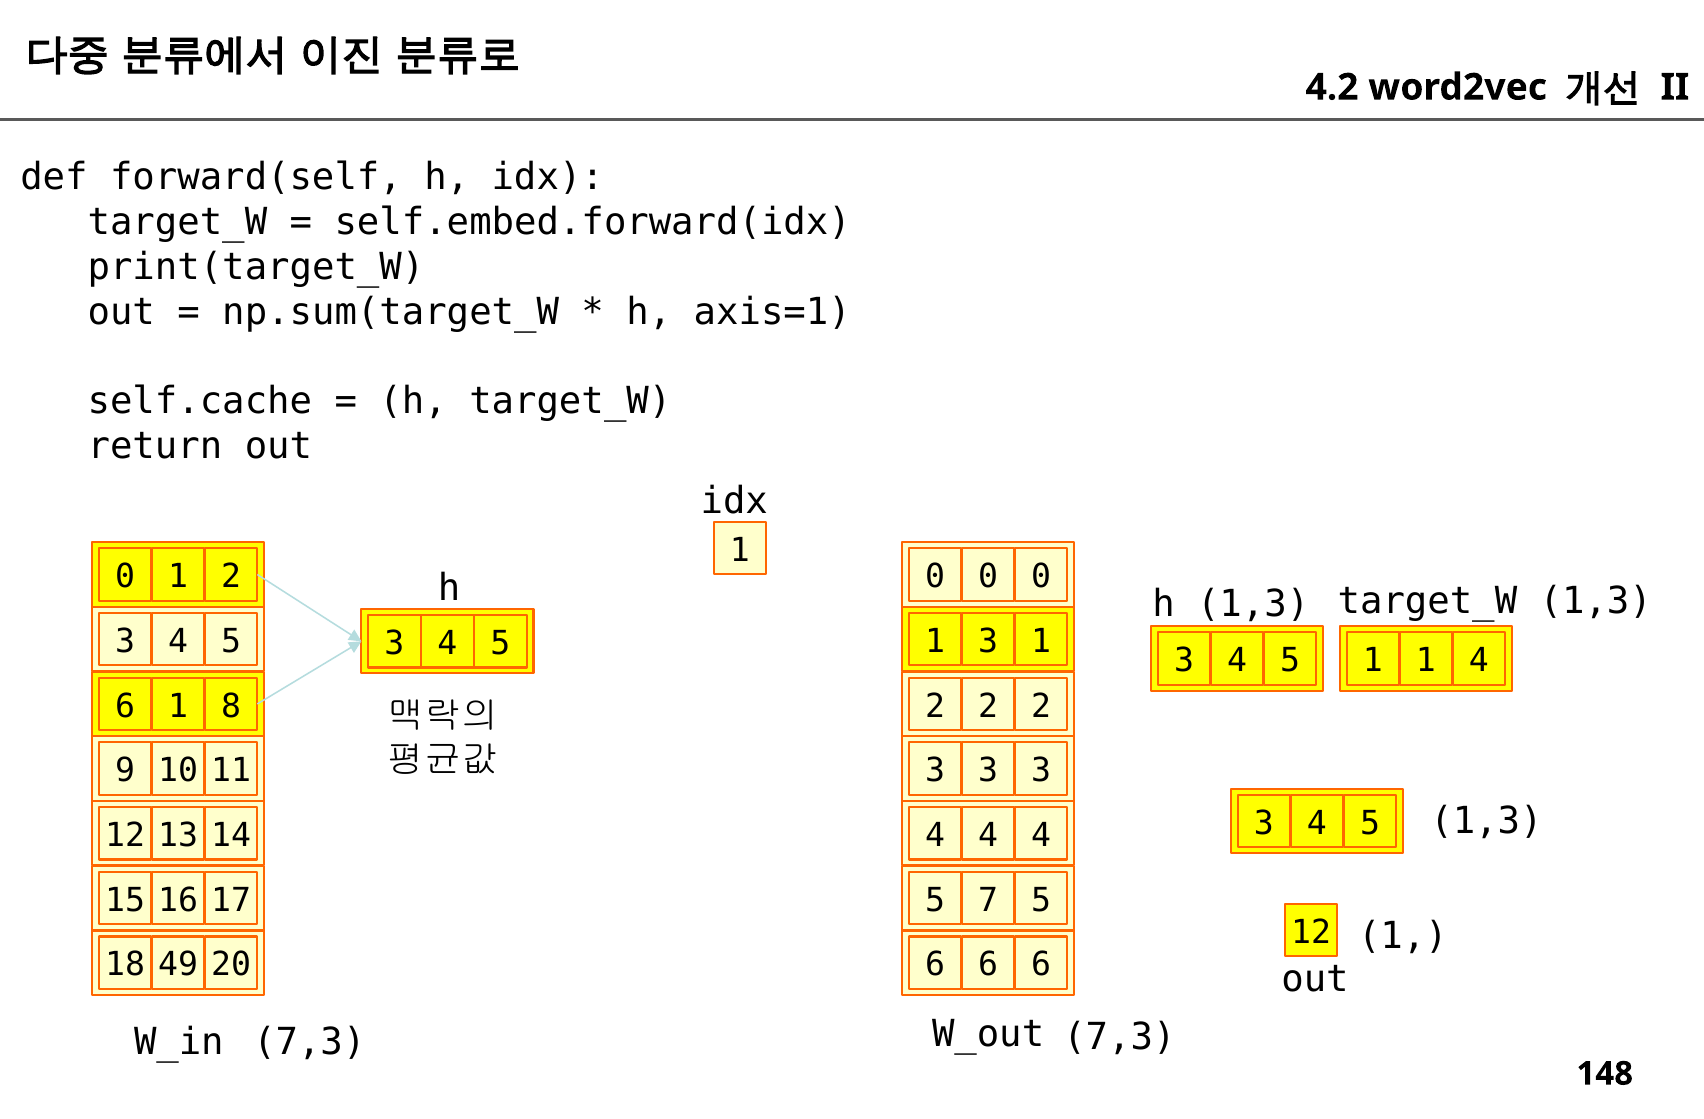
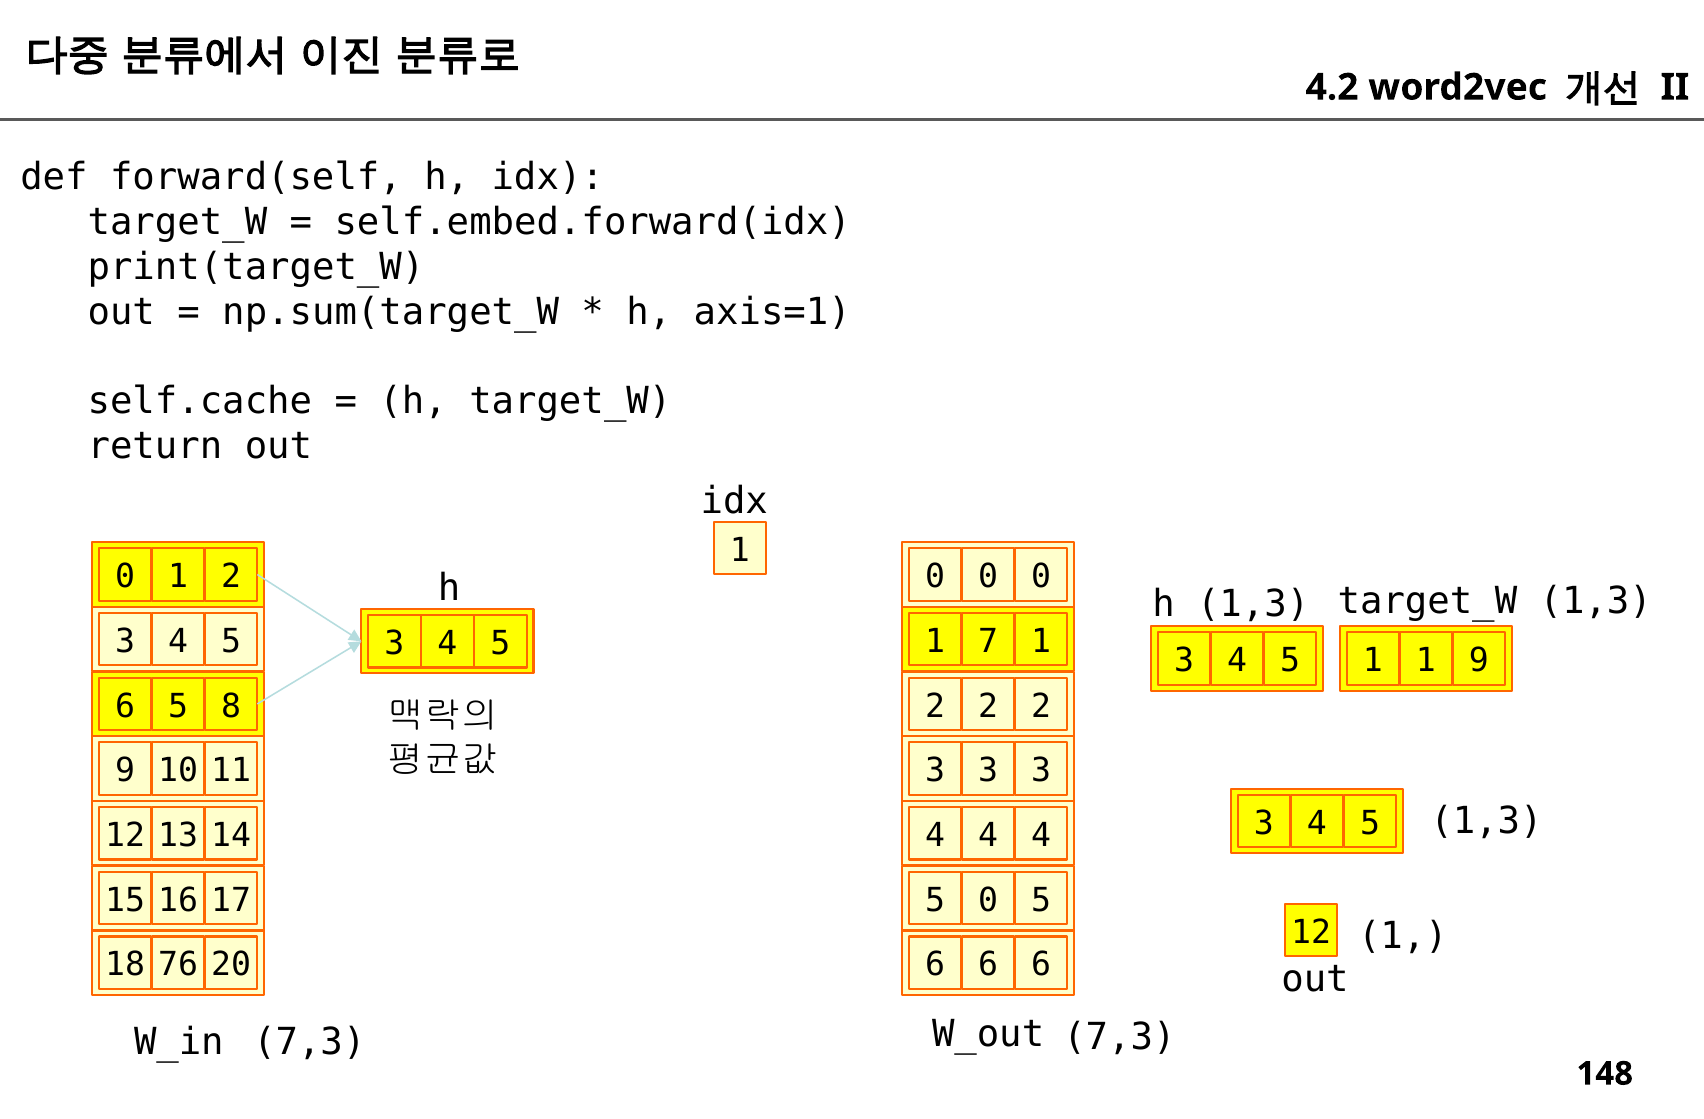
1 3: 3 -> 7 (988, 642)
1 4: 4 -> 9 (1479, 661)
6 1: 1 -> 5 (178, 706)
5 7: 7 -> 0 (988, 901)
49: 49 -> 76 (178, 965)
